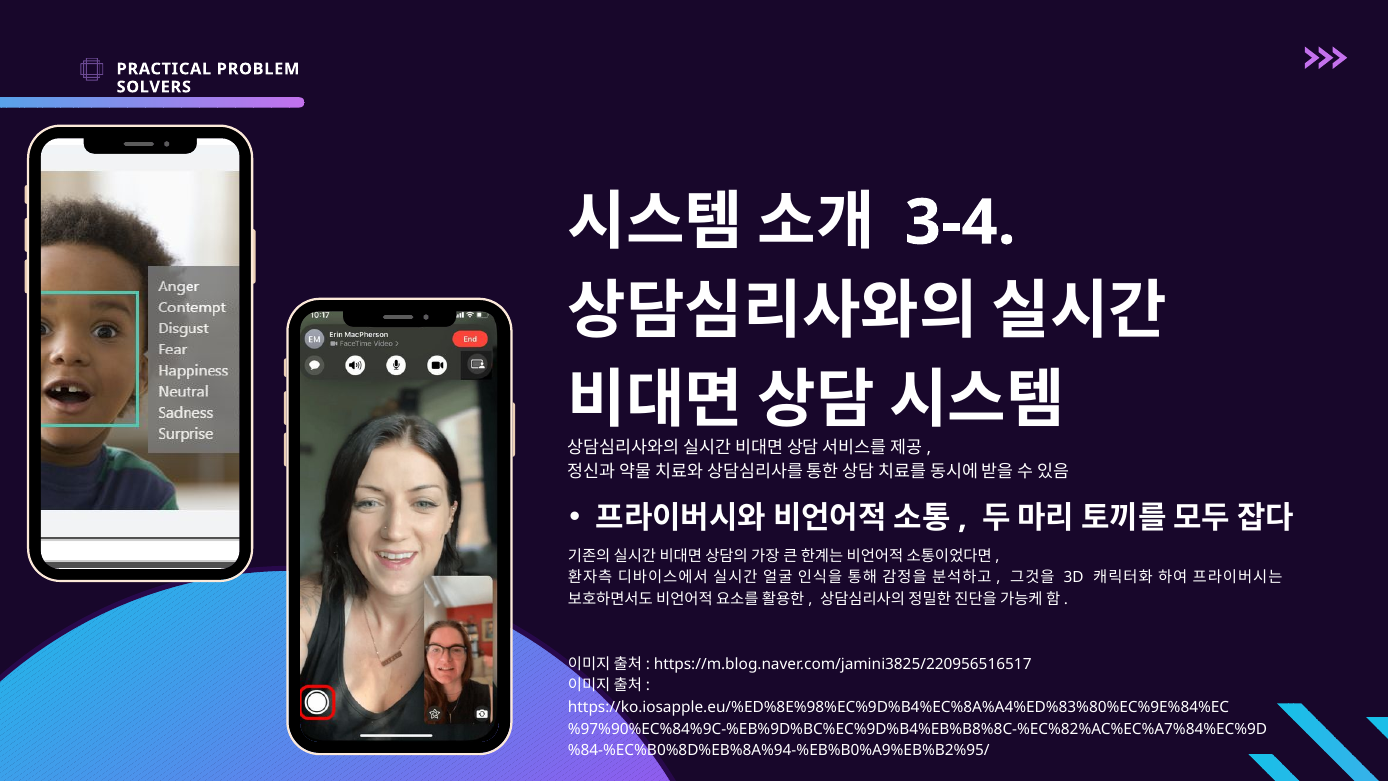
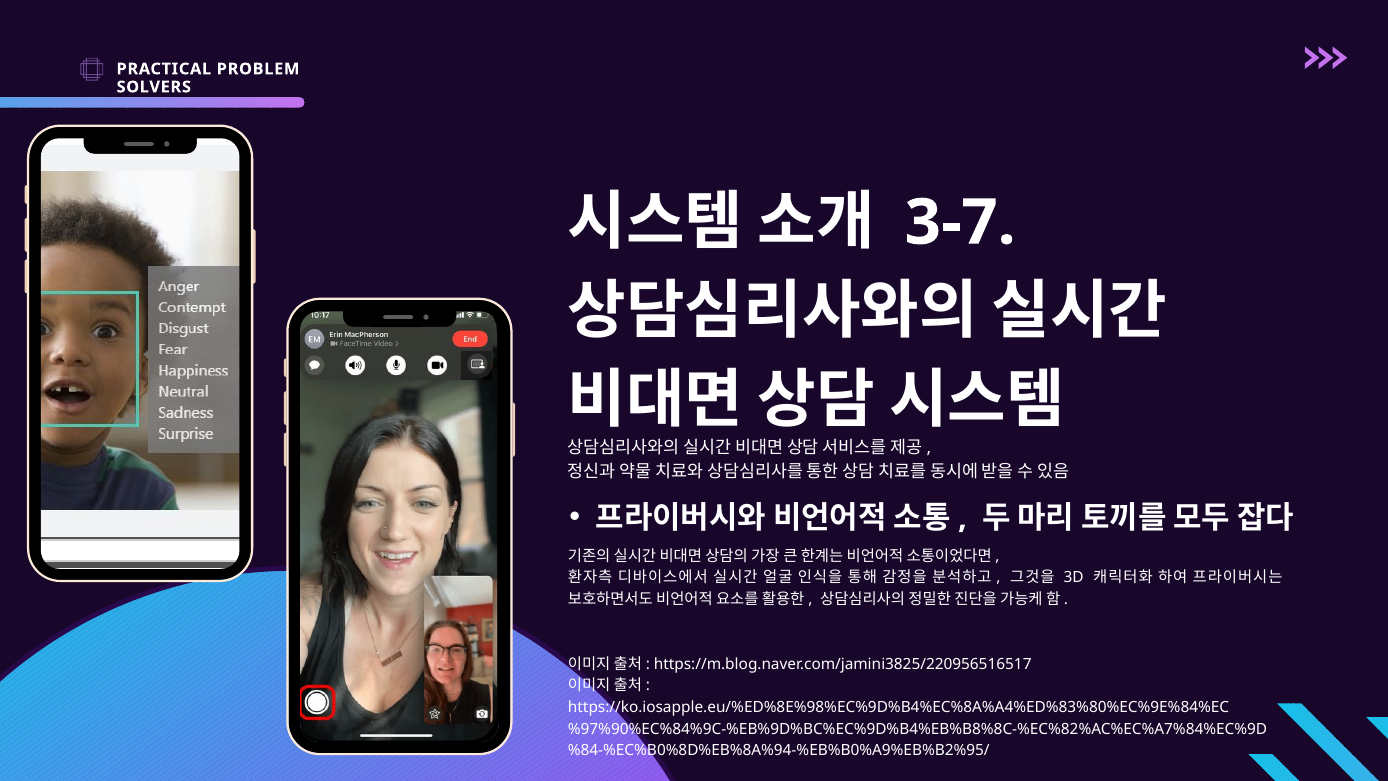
3-4: 3-4 -> 3-7 (960, 223)
